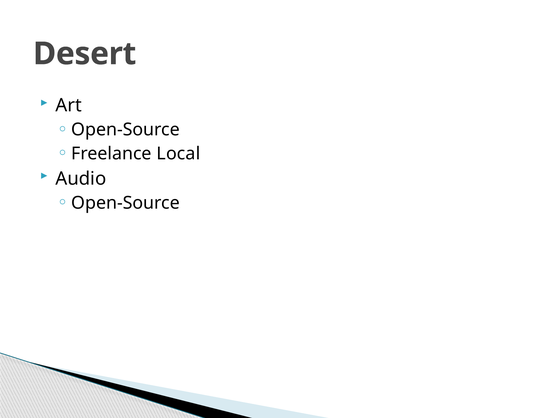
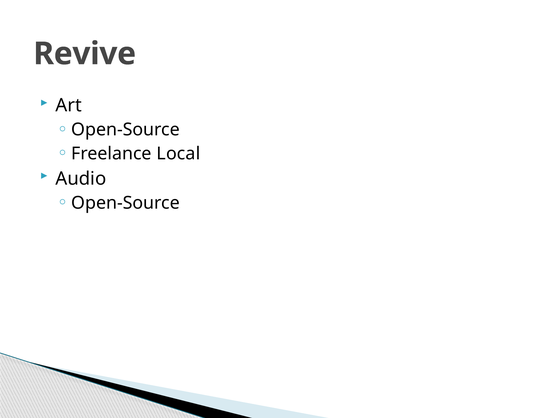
Desert: Desert -> Revive (85, 54)
